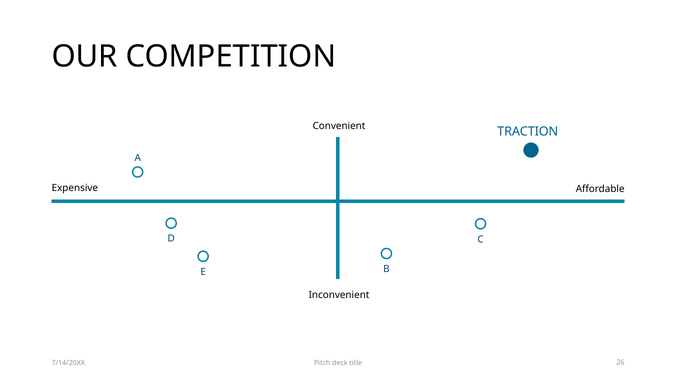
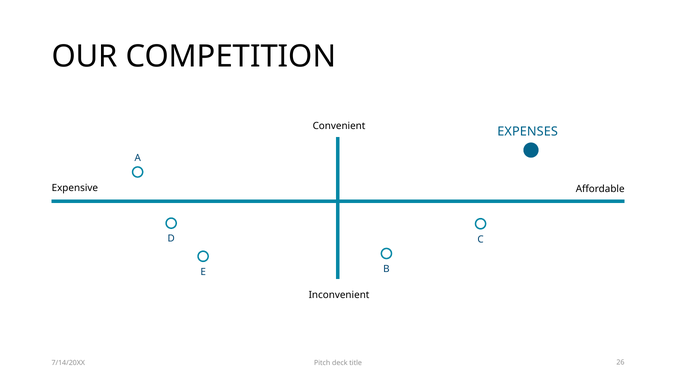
TRACTION: TRACTION -> EXPENSES (528, 132)
